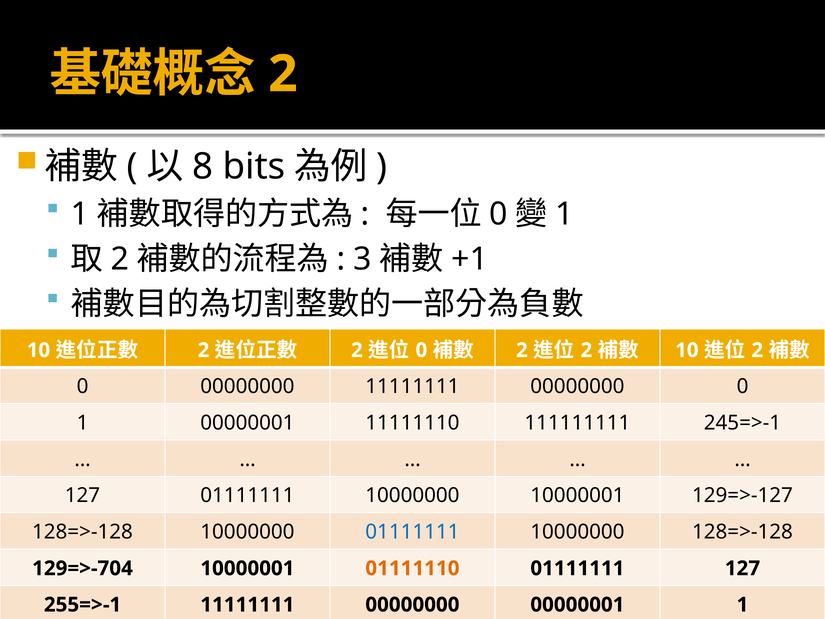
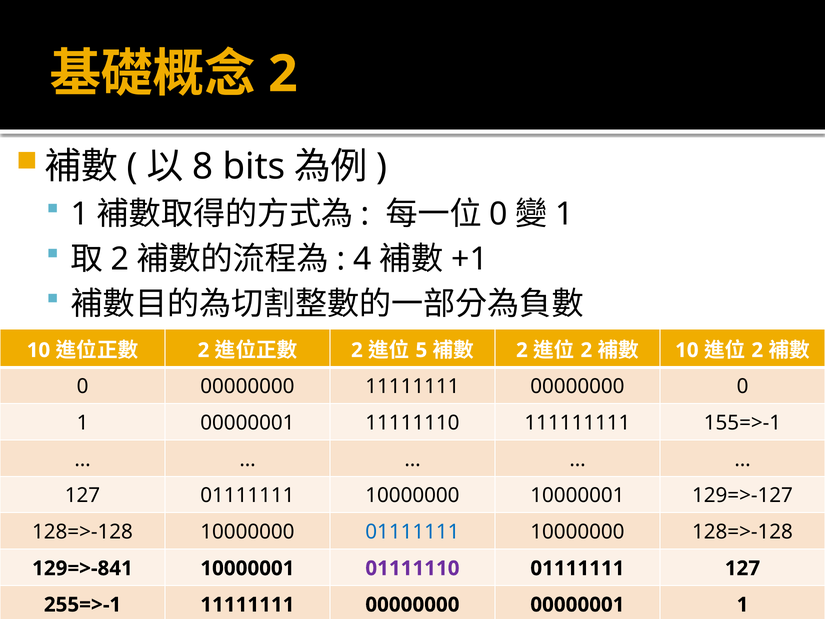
3: 3 -> 4 (363, 259)
0: 0 -> 5 (421, 350)
245=>-1: 245=>-1 -> 155=>-1 (742, 423)
129=>-704: 129=>-704 -> 129=>-841 (82, 568)
01111110 colour: orange -> purple (412, 568)
